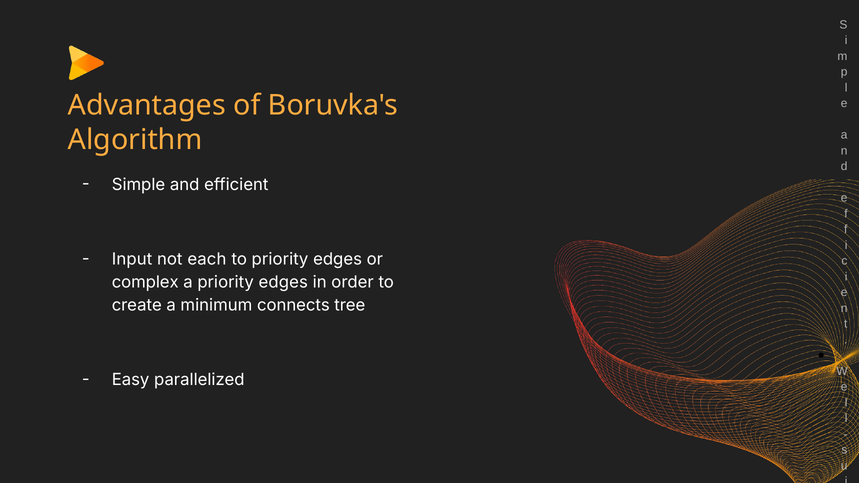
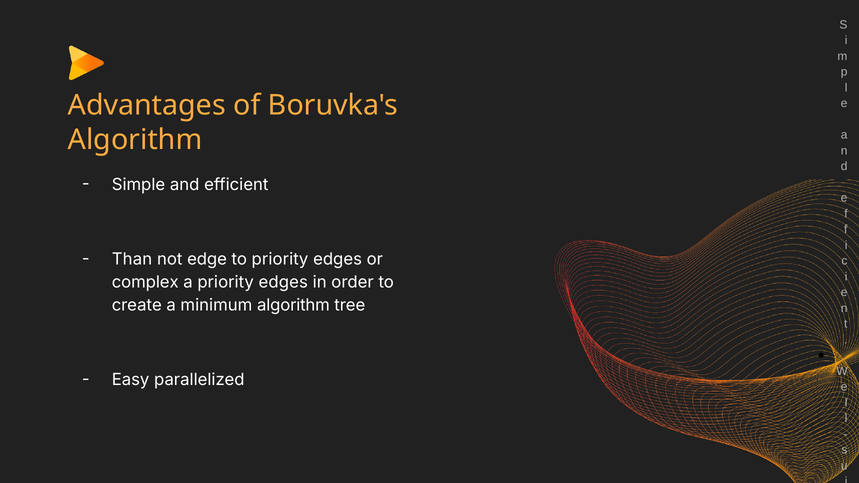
Input: Input -> Than (132, 259)
each: each -> edge (207, 259)
minimum connects: connects -> algorithm (293, 305)
